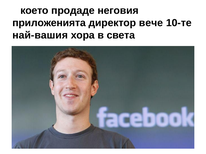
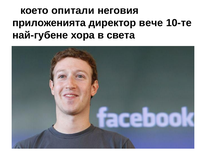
продаде: продаде -> опитали (73, 11)
най-вашия: най-вашия -> най-губене (40, 35)
